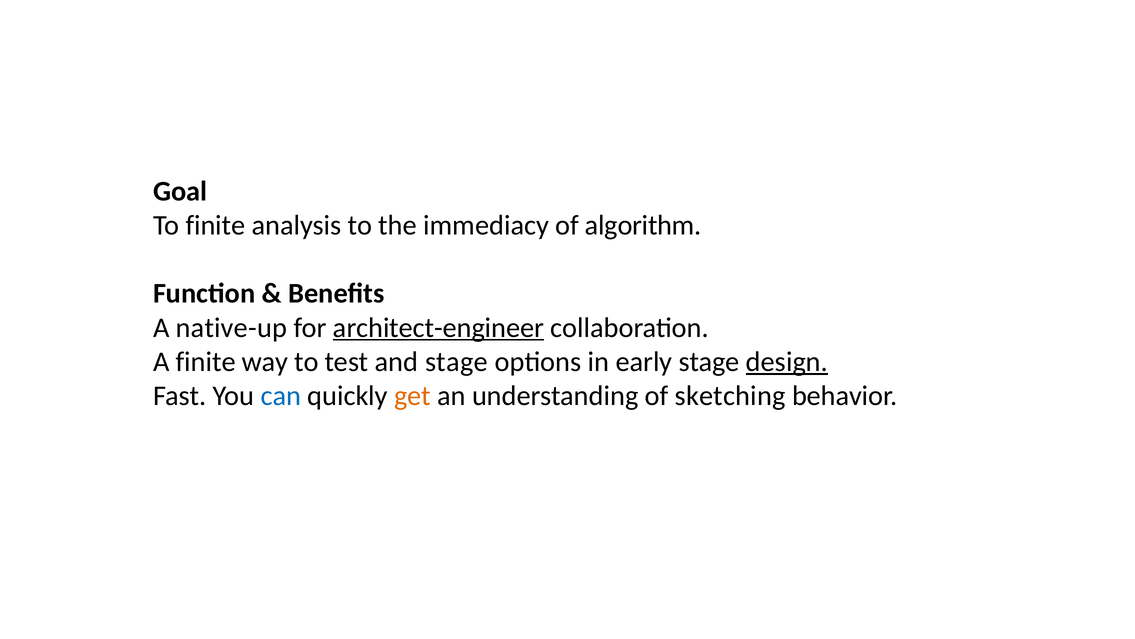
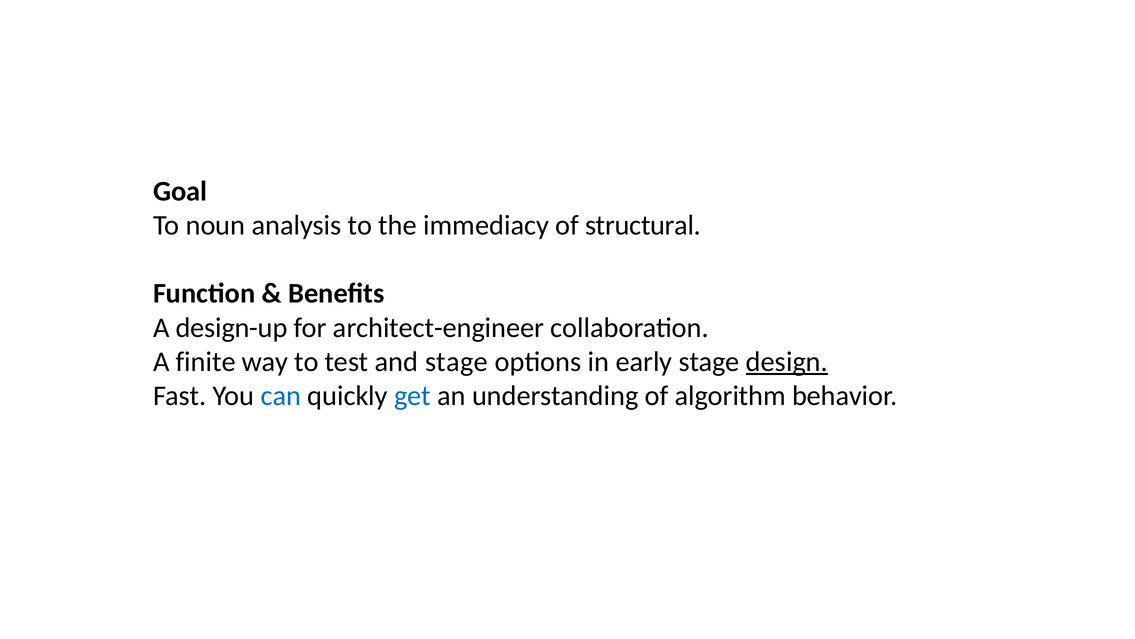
To finite: finite -> noun (215, 225)
algorithm: algorithm -> structural (643, 225)
native-up: native-up -> design-up (232, 327)
architect-engineer underline: present -> none (439, 327)
get colour: orange -> blue (413, 395)
sketching: sketching -> algorithm (730, 395)
